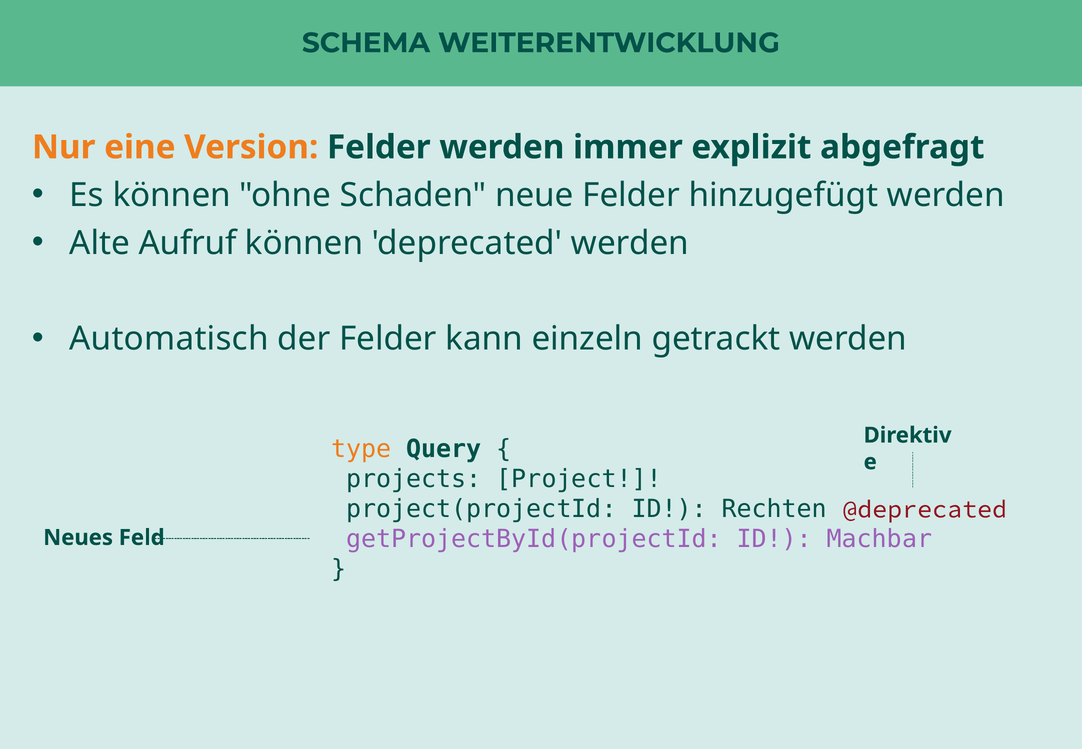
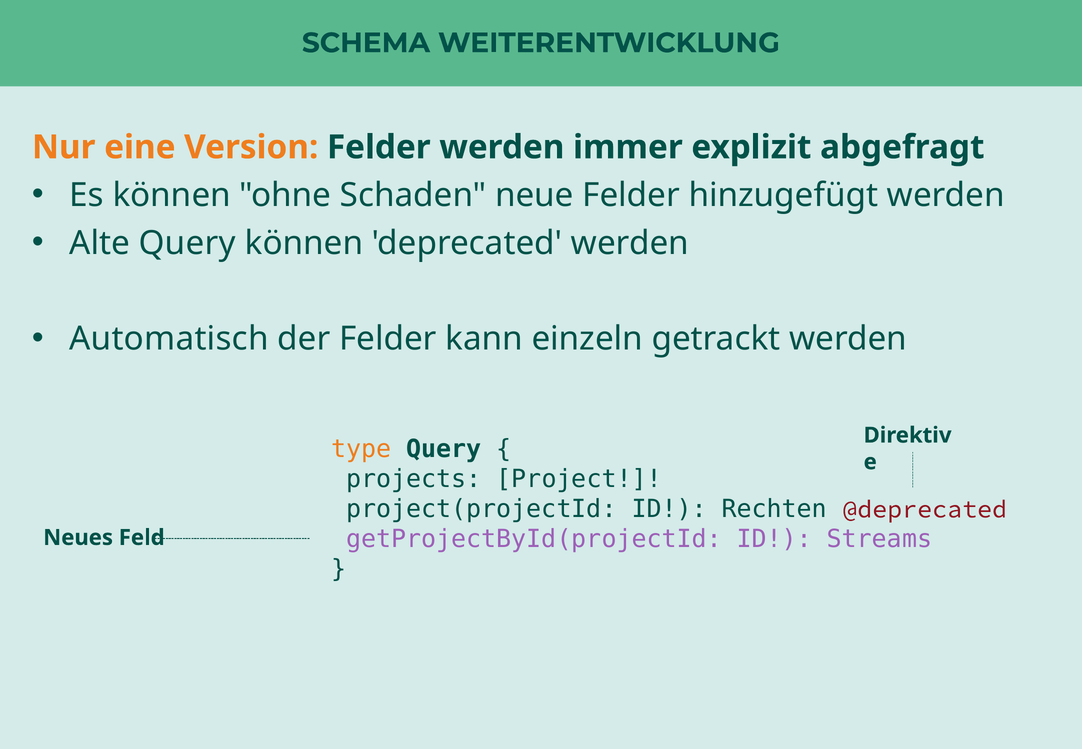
Alte Aufruf: Aufruf -> Query (187, 243)
Machbar: Machbar -> Streams (879, 539)
